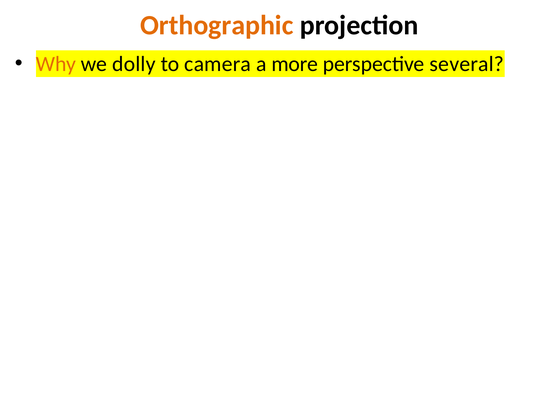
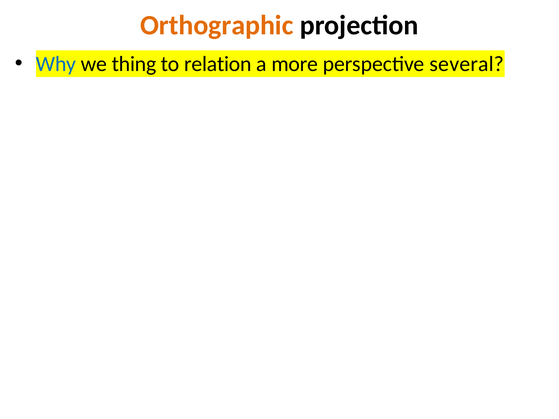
Why colour: orange -> blue (56, 64)
dolly: dolly -> thing (134, 64)
camera: camera -> relation (218, 64)
